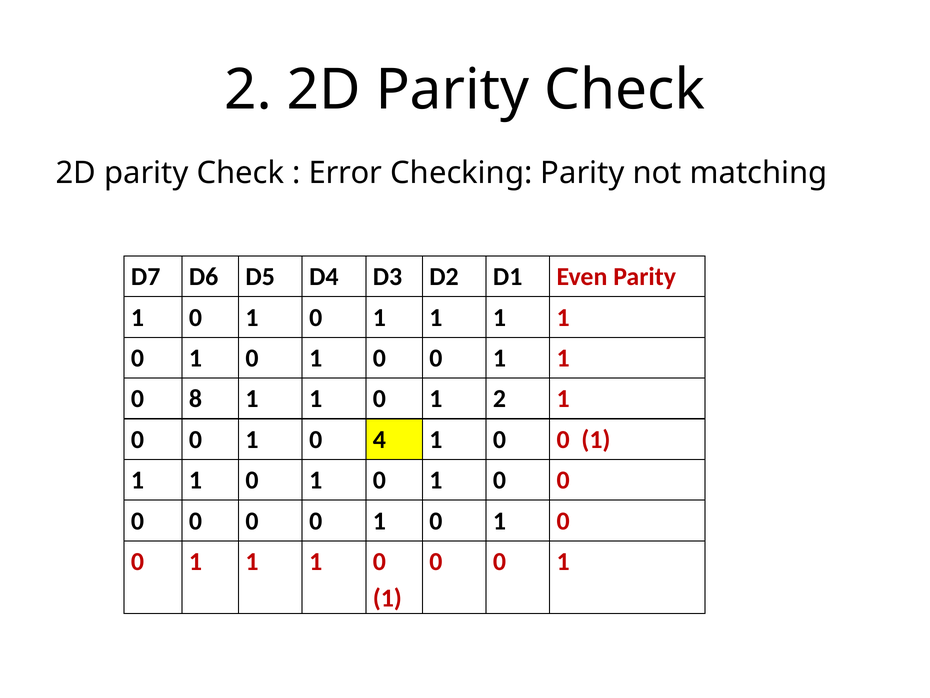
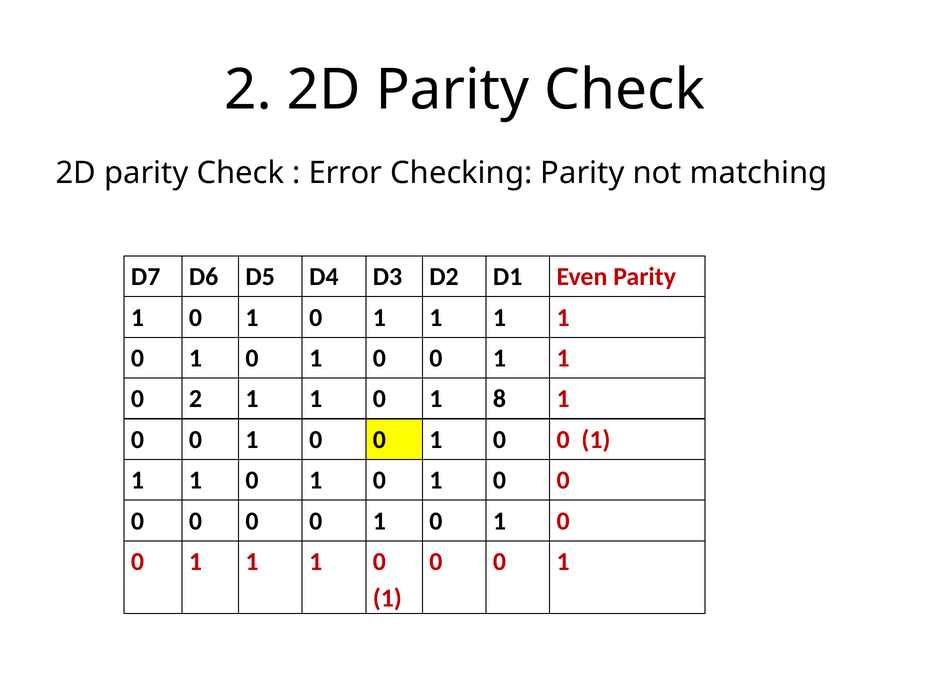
0 8: 8 -> 2 (195, 399)
1 2: 2 -> 8 (500, 399)
4: 4 -> 0 (379, 439)
